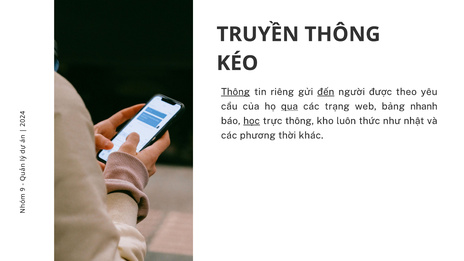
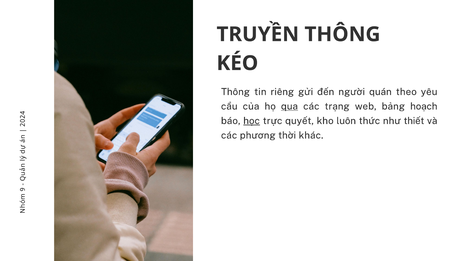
Thông underline: present -> none (236, 92)
đến underline: present -> none (326, 92)
được: được -> quán (380, 92)
nhanh: nhanh -> hoạch (424, 106)
trực thông: thông -> quyết (299, 121)
nhật: nhật -> thiết (414, 121)
